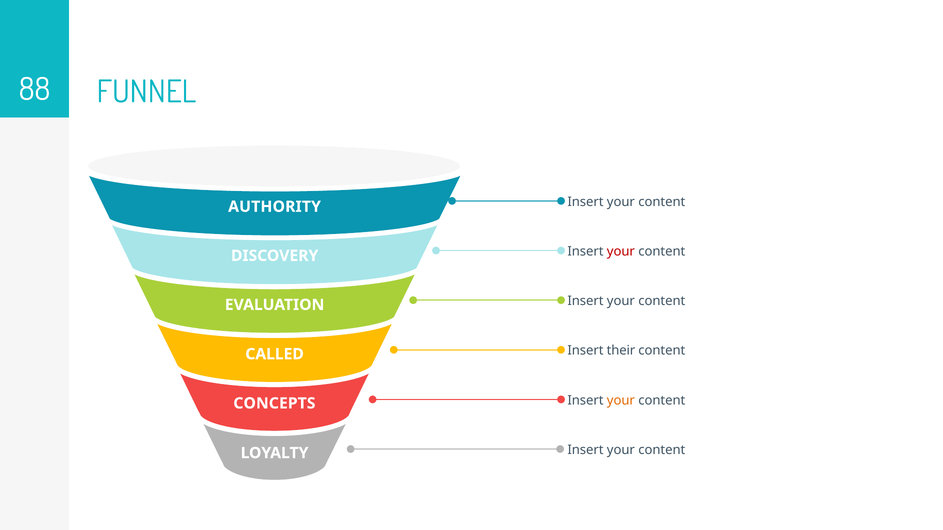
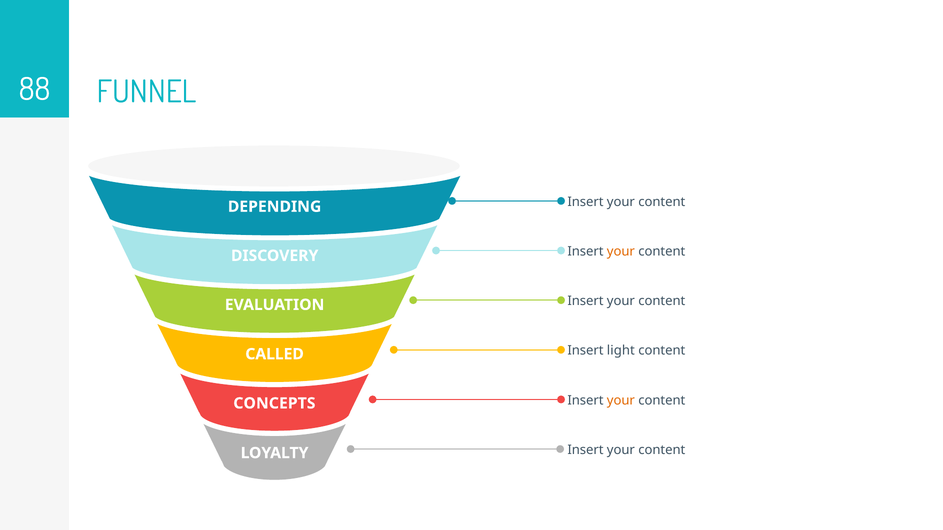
AUTHORITY: AUTHORITY -> DEPENDING (275, 207)
your colour: red -> orange (621, 252)
their: their -> light (621, 351)
